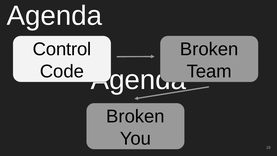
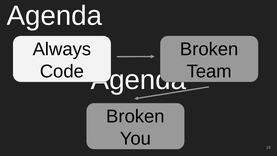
Control: Control -> Always (62, 49)
